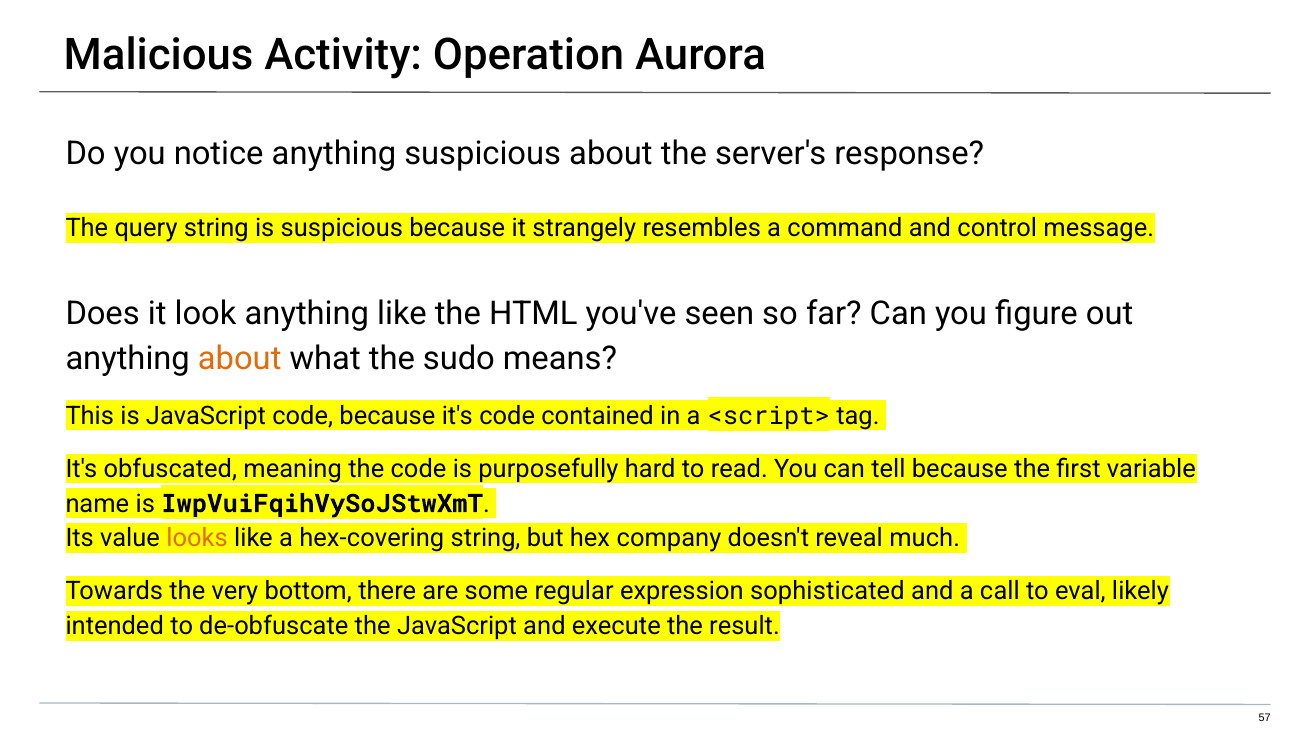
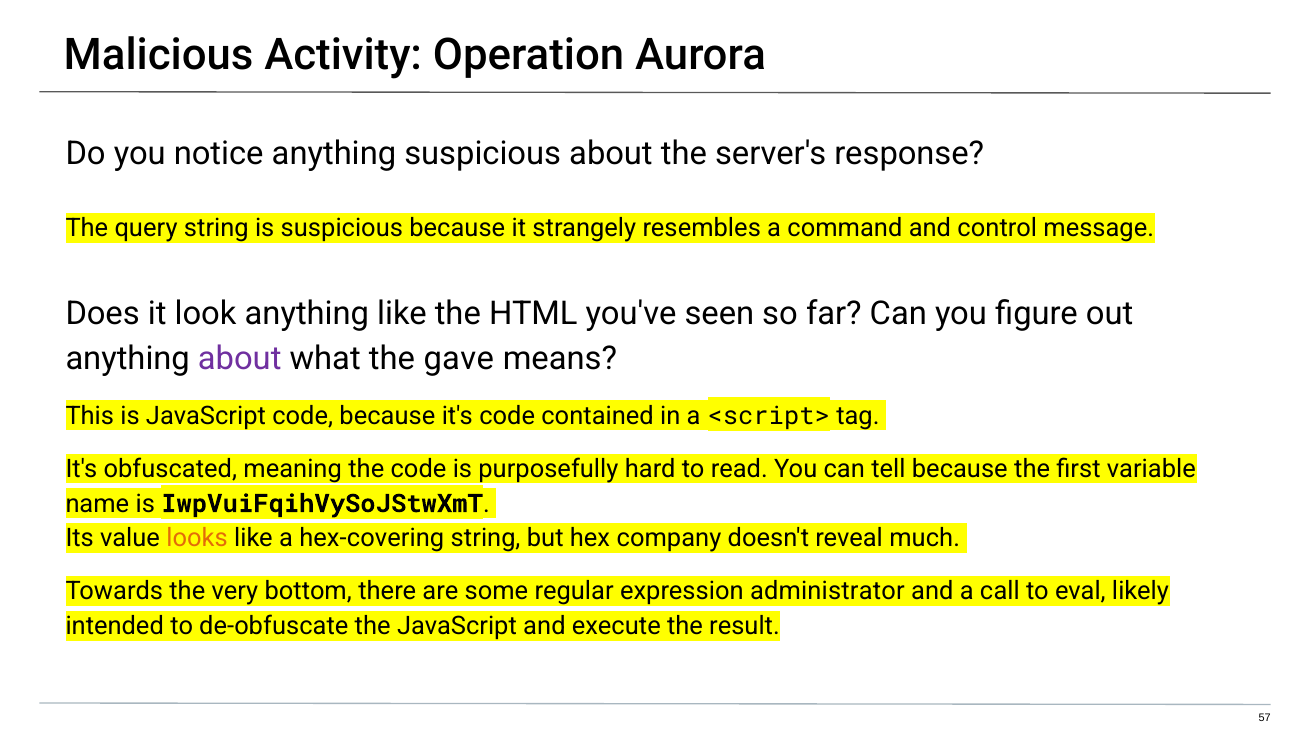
about colour: orange -> purple (240, 359)
sudo: sudo -> gave (459, 359)
sophisticated: sophisticated -> administrator (827, 592)
